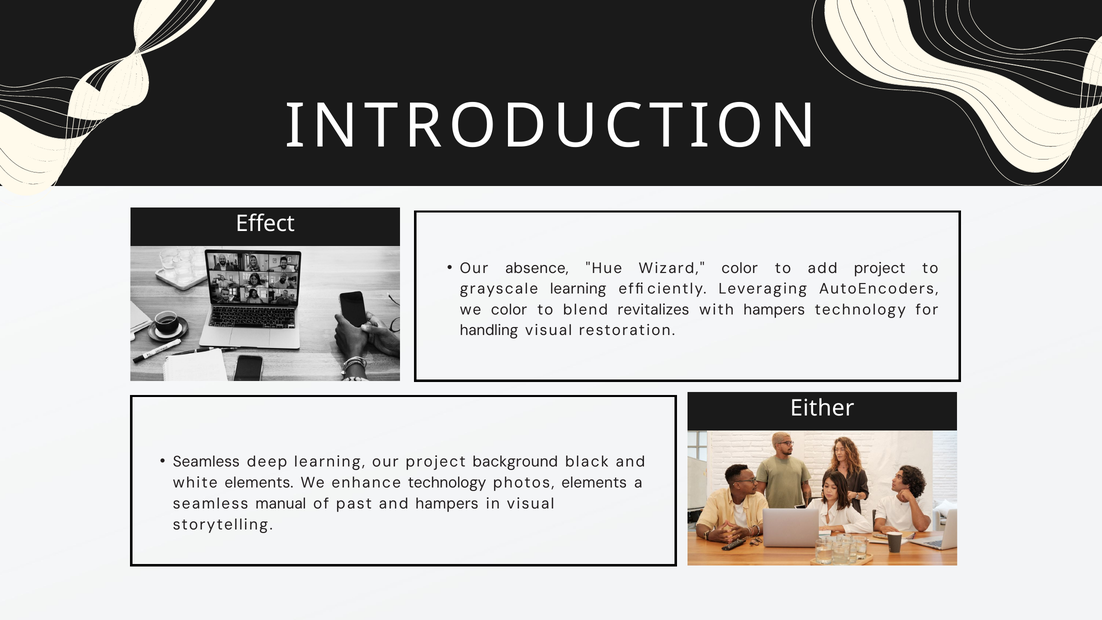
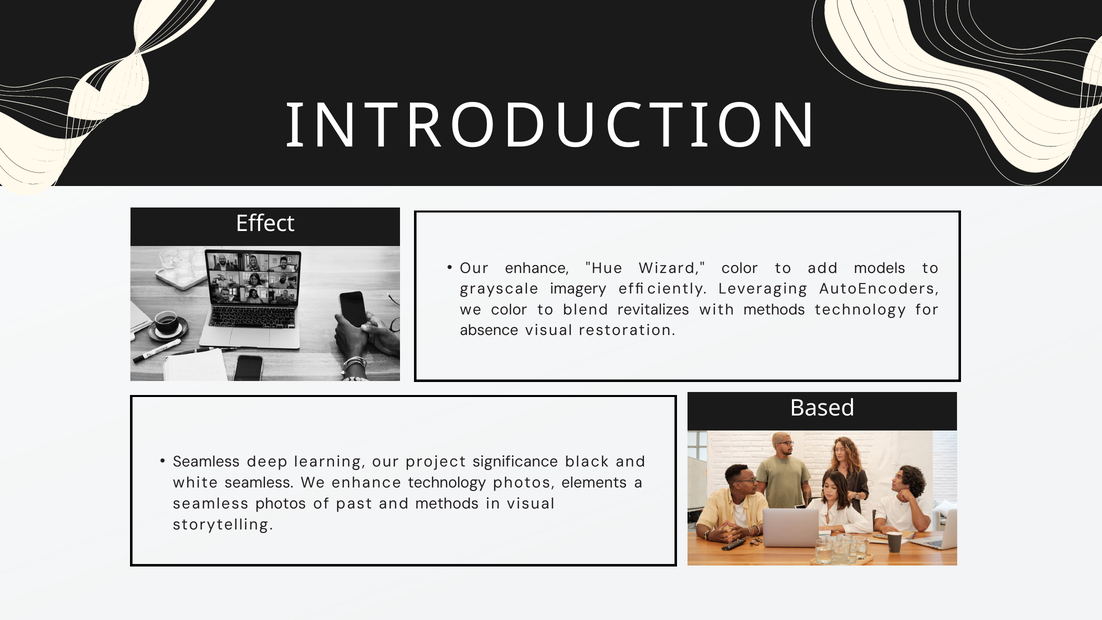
Our absence: absence -> enhance (537, 268)
add project: project -> models (880, 268)
grayscale learning: learning -> imagery (578, 289)
with hampers: hampers -> methods (774, 310)
handling: handling -> absence (489, 330)
Either: Either -> Based (822, 408)
background: background -> significance (515, 462)
white elements: elements -> seamless (259, 483)
seamless manual: manual -> photos (281, 503)
and hampers: hampers -> methods (447, 503)
